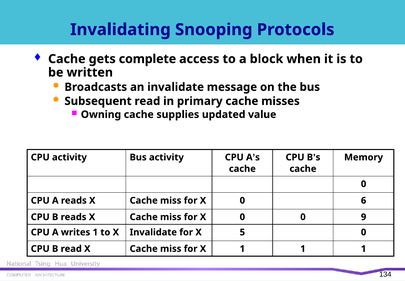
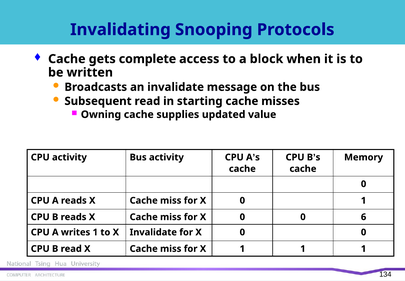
primary: primary -> starting (200, 101)
0 6: 6 -> 1 (364, 200)
9: 9 -> 6 (364, 217)
Invalidate for X 5: 5 -> 0 (242, 232)
